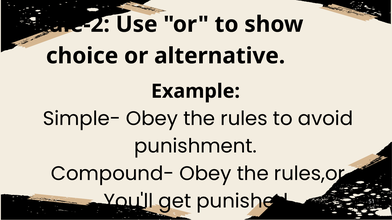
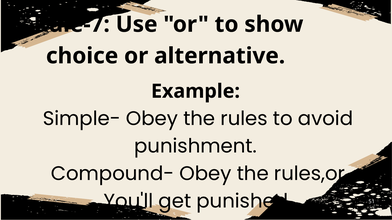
Rule-2: Rule-2 -> Rule-7 (72, 24)
